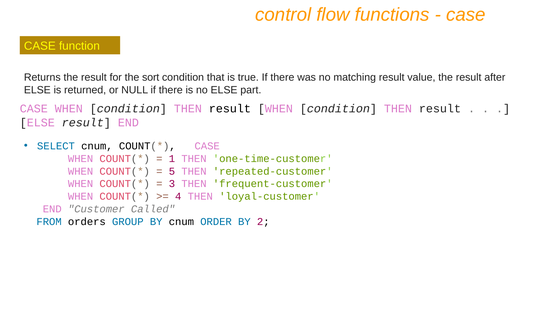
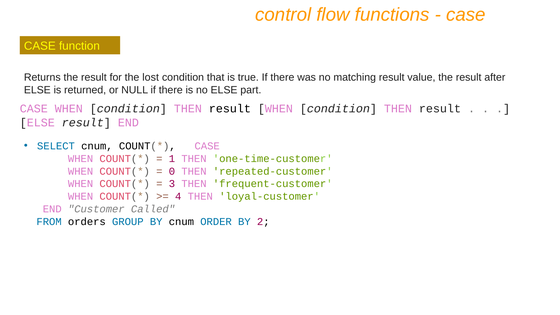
sort: sort -> lost (151, 77)
5: 5 -> 0 (172, 171)
